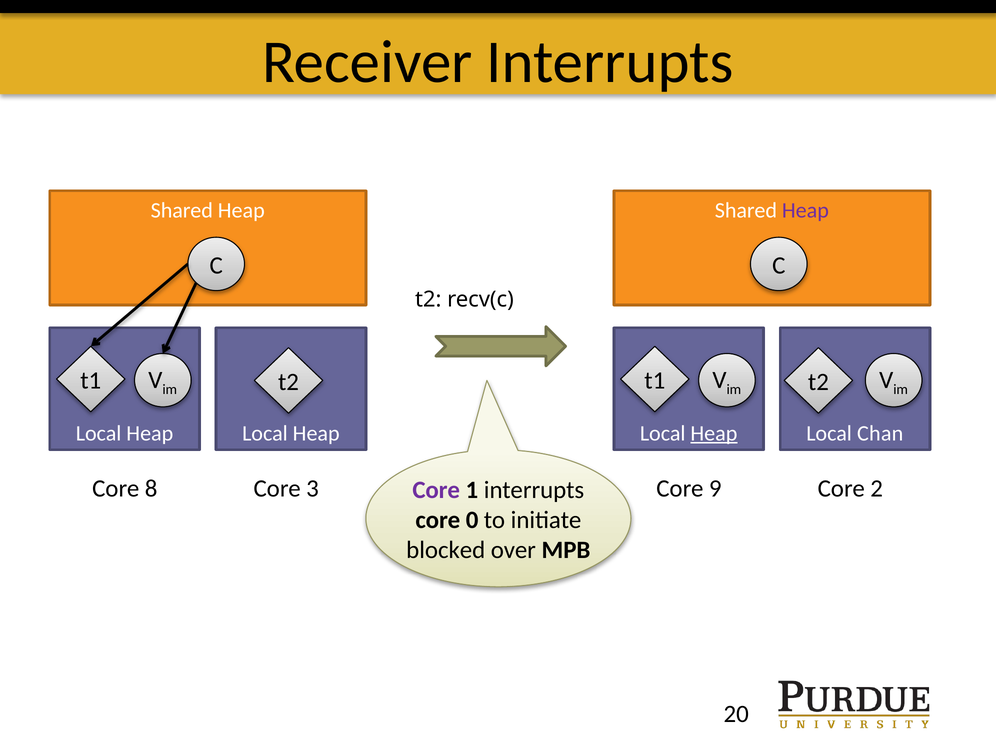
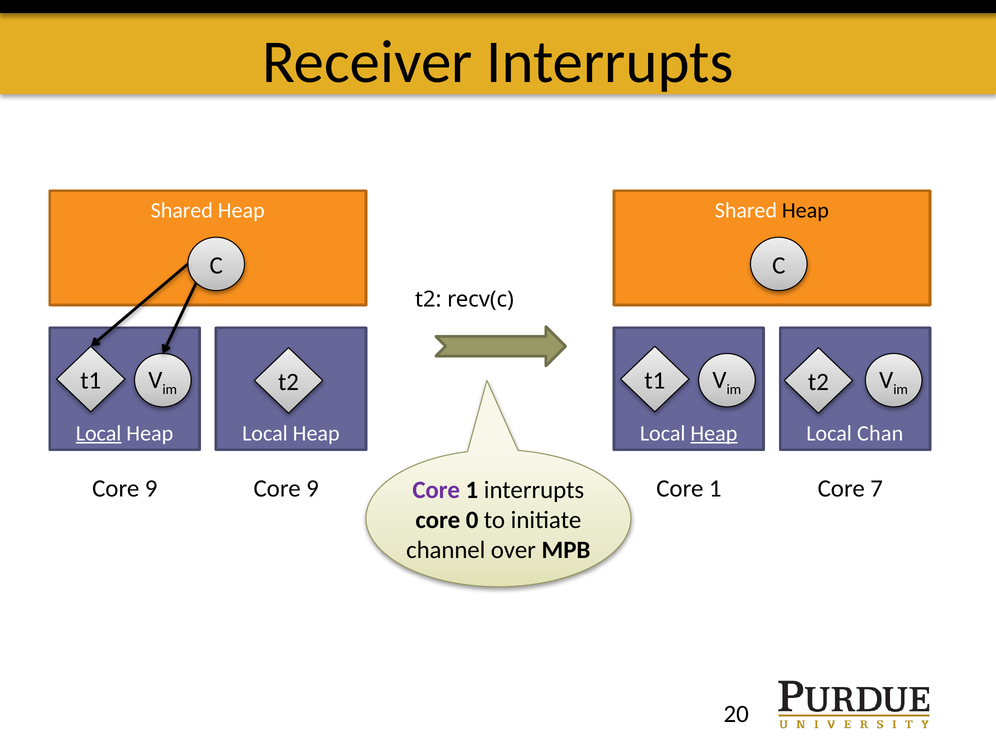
Heap colour: purple -> black (805, 211)
Local underline: none -> present (99, 433)
8: 8 -> 9 (151, 489)
3: 3 -> 9 (312, 489)
9: 9 -> 1 (715, 489)
2: 2 -> 7 (877, 489)
blocked: blocked -> channel (446, 550)
